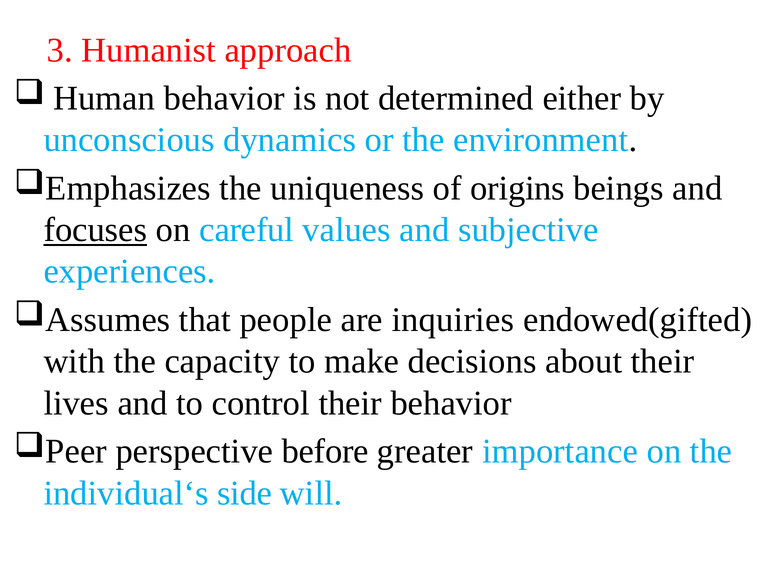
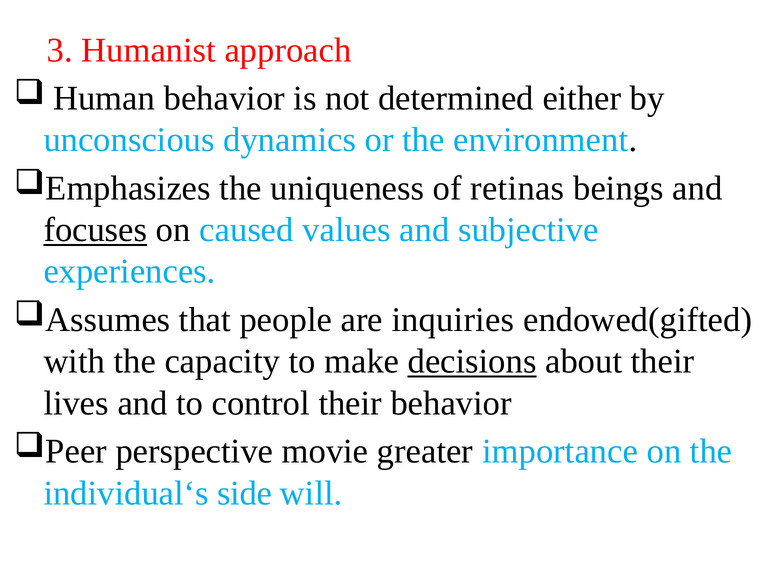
origins: origins -> retinas (517, 189)
careful: careful -> caused (247, 230)
decisions underline: none -> present (472, 362)
before: before -> movie (325, 452)
